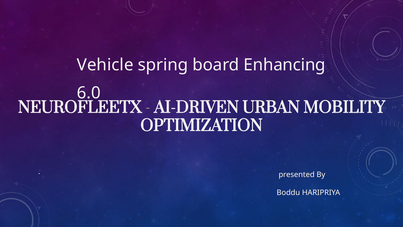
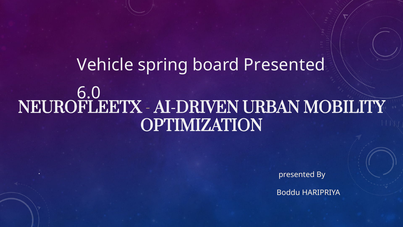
board Enhancing: Enhancing -> Presented (284, 65)
